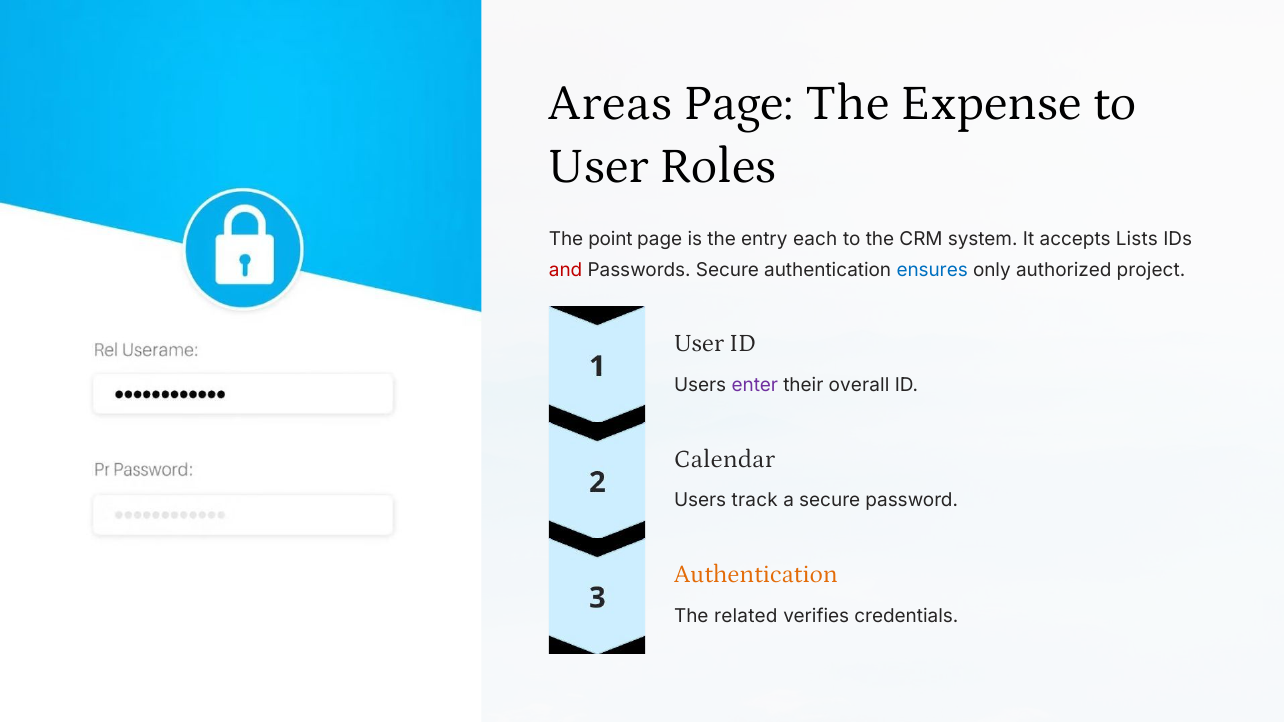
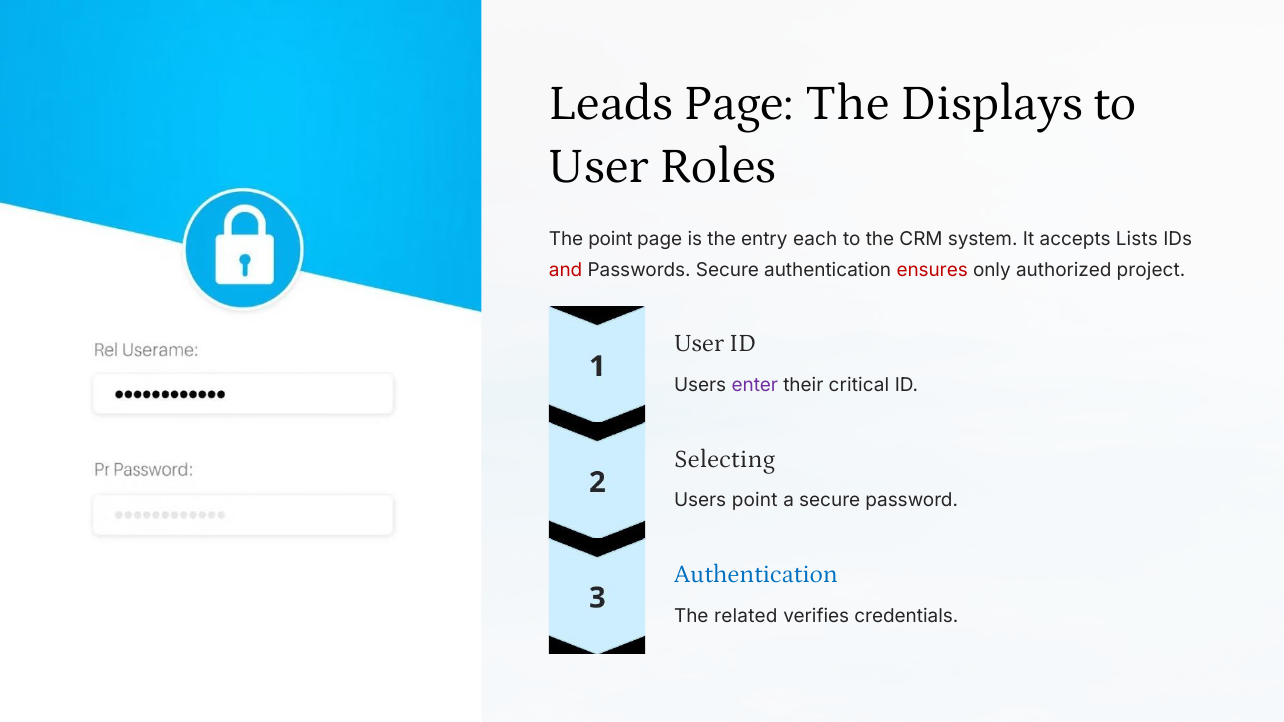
Areas: Areas -> Leads (611, 103)
Expense: Expense -> Displays (992, 103)
ensures colour: blue -> red (932, 270)
overall: overall -> critical (859, 385)
Calendar: Calendar -> Selecting (725, 459)
Users track: track -> point (755, 501)
Authentication colour: orange -> blue (756, 575)
